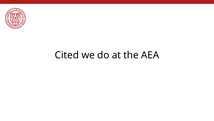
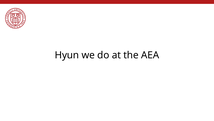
Cited: Cited -> Hyun (67, 55)
